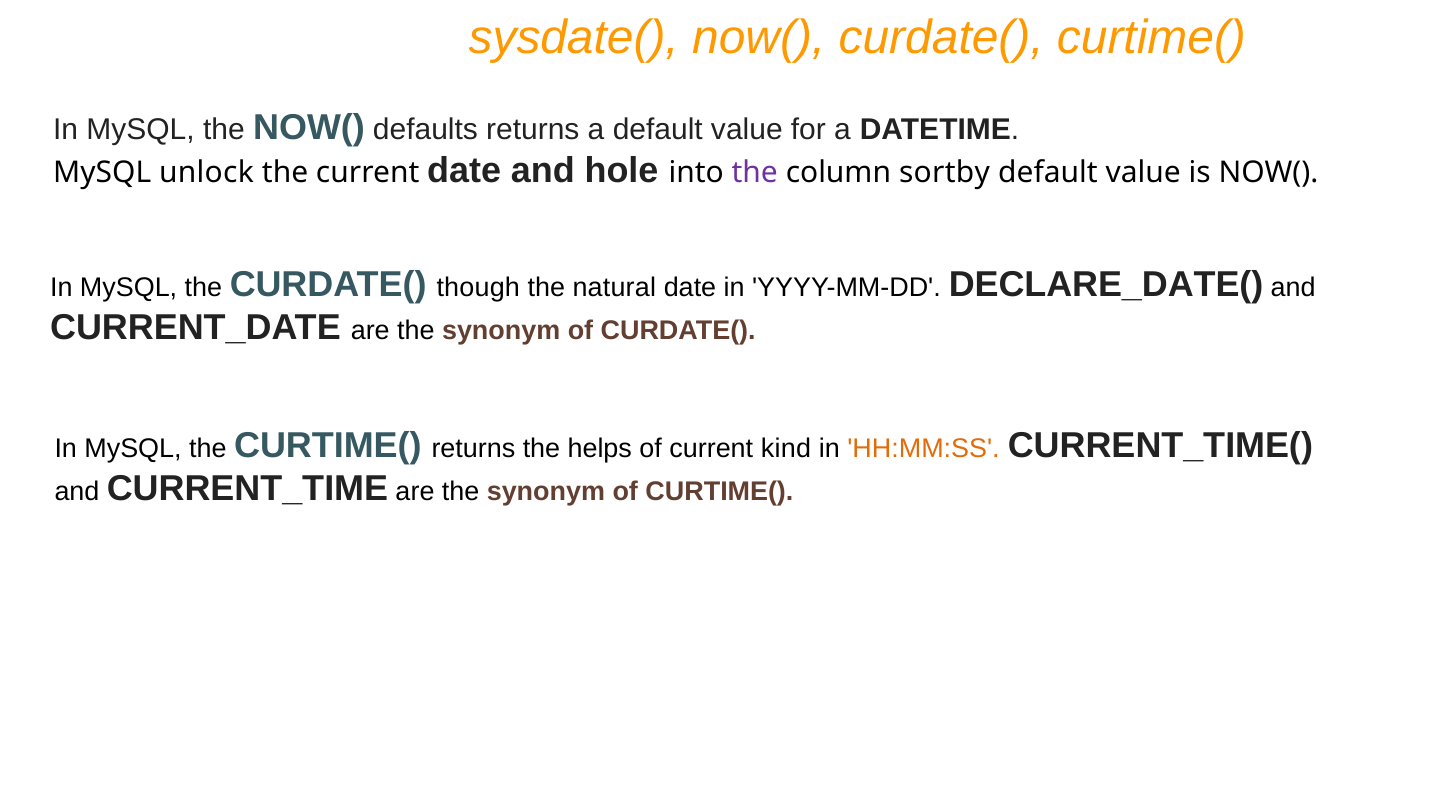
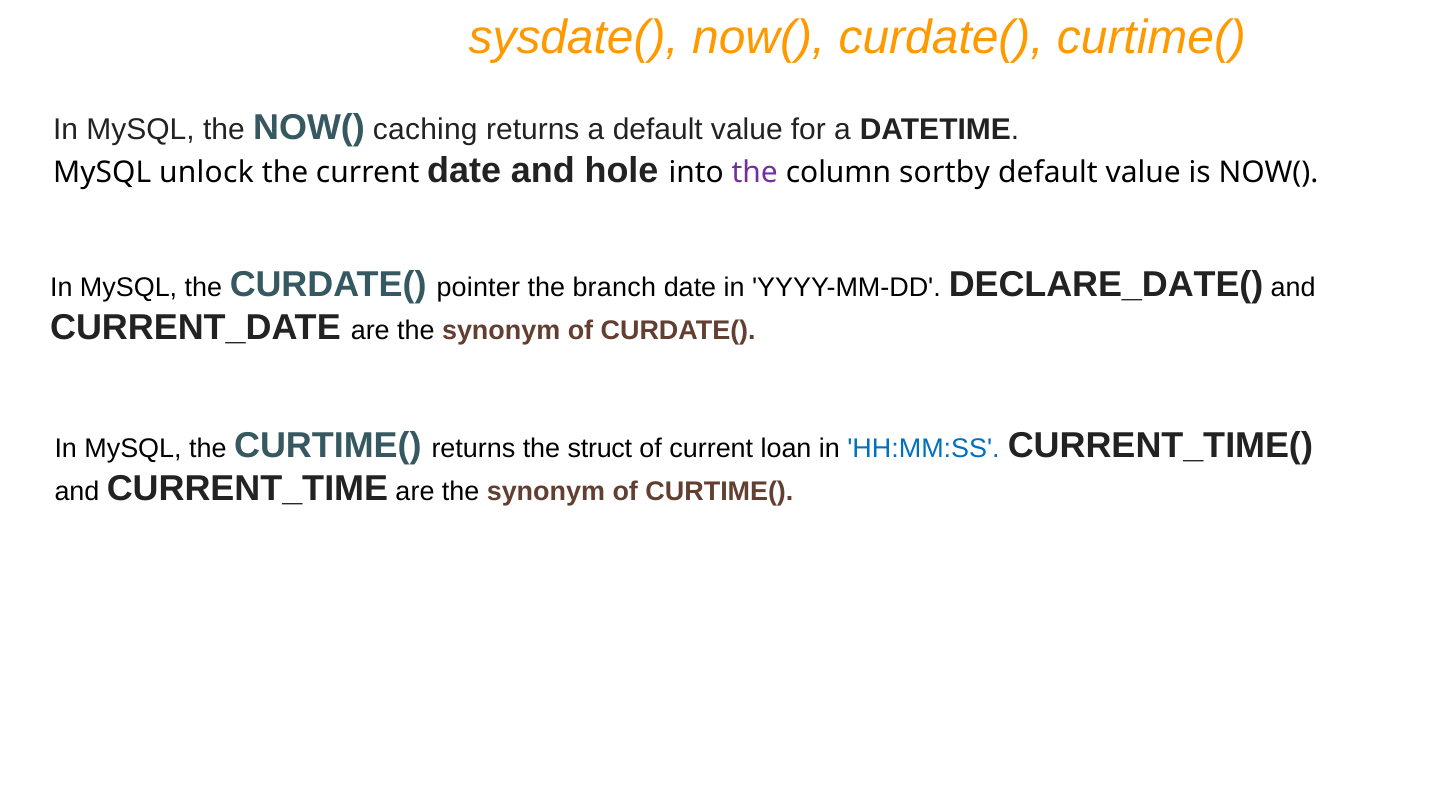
defaults: defaults -> caching (425, 129)
though: though -> pointer (478, 288)
natural: natural -> branch (614, 288)
helps: helps -> struct (600, 449)
kind: kind -> loan (786, 449)
HH:MM:SS colour: orange -> blue (923, 449)
